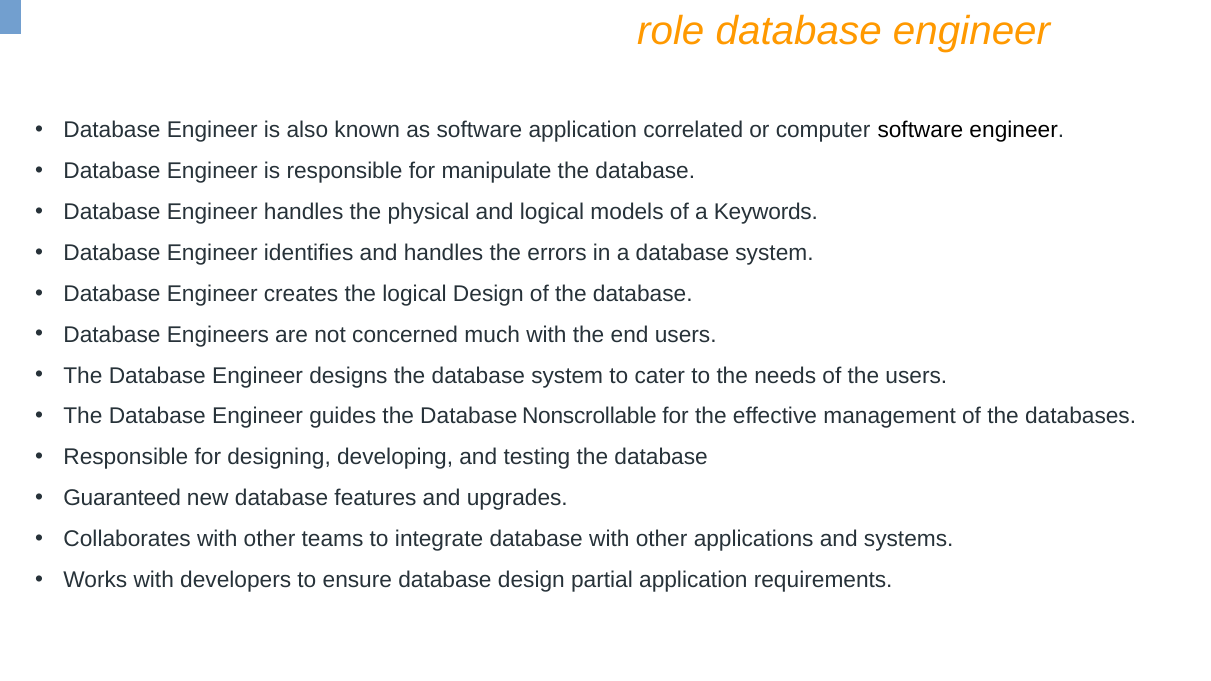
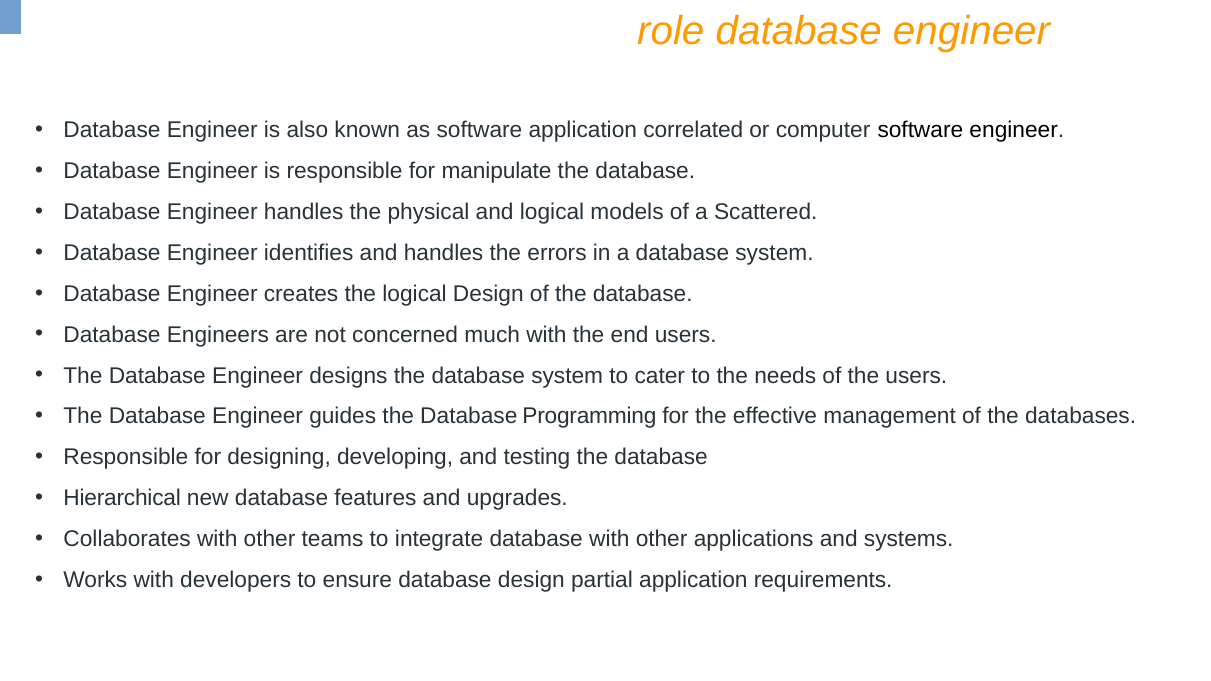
Keywords: Keywords -> Scattered (766, 212)
Nonscrollable: Nonscrollable -> Programming (589, 416)
Guaranteed: Guaranteed -> Hierarchical (122, 498)
